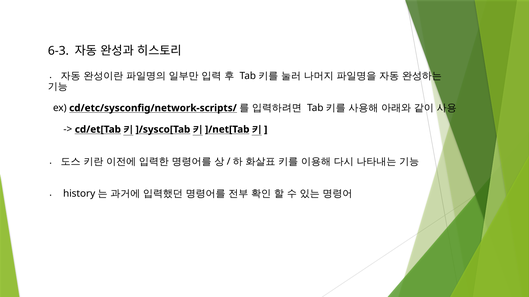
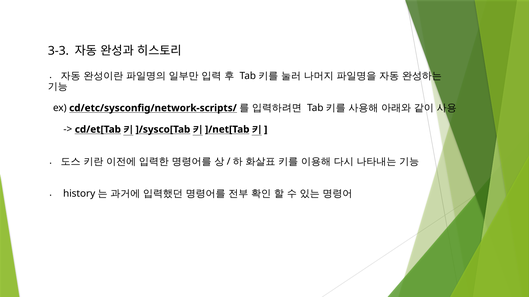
6-3: 6-3 -> 3-3 (58, 51)
